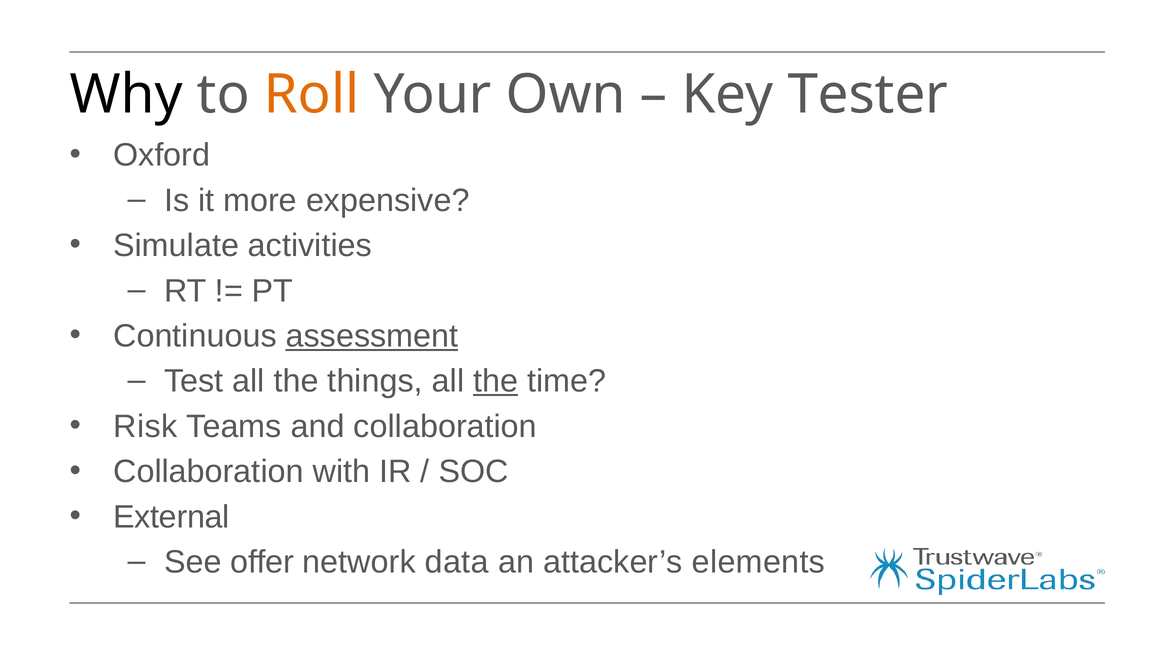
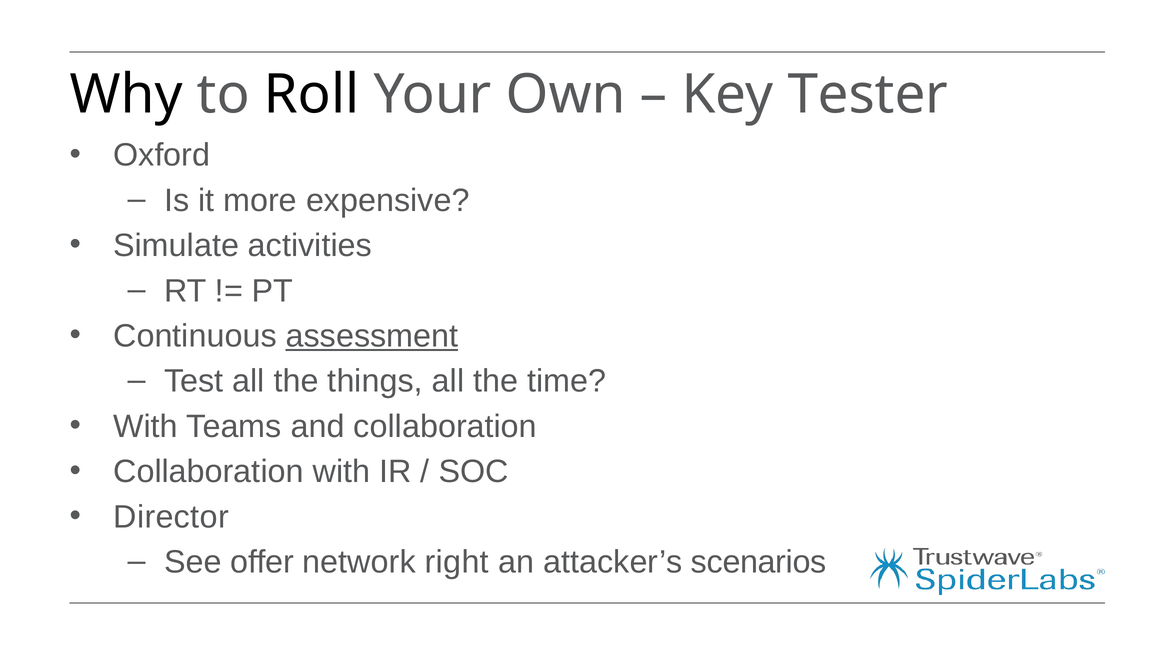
Roll colour: orange -> black (312, 95)
the underline: present -> none (496, 381)
Risk: Risk -> With (146, 427)
External: External -> Director (171, 517)
data: data -> right (457, 562)
elements: elements -> scenarios (759, 562)
